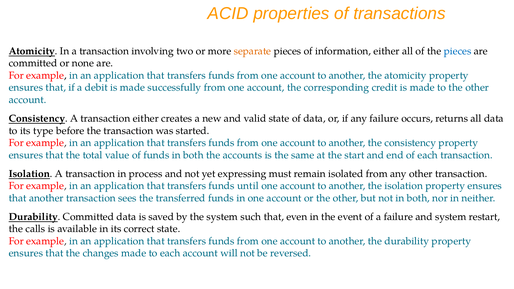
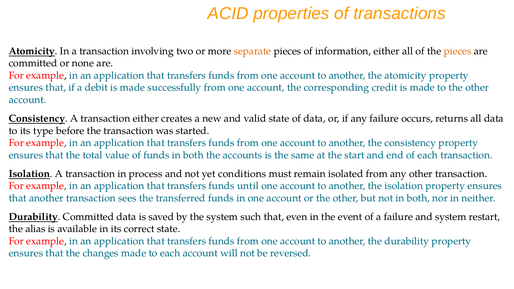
pieces colour: blue -> orange (458, 51)
expressing: expressing -> conditions (242, 174)
calls: calls -> alias (35, 229)
